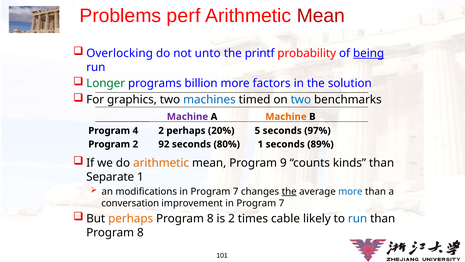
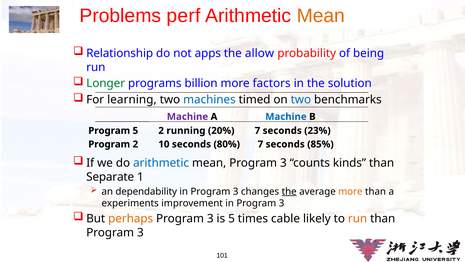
Mean colour: red -> orange (321, 16)
Overlocking: Overlocking -> Relationship (120, 53)
unto: unto -> apps (208, 53)
printf: printf -> allow (260, 53)
being underline: present -> none (369, 53)
graphics: graphics -> learning (132, 100)
Machine colour: orange -> blue (286, 117)
Program 4: 4 -> 5 (135, 130)
2 perhaps: perhaps -> running (186, 130)
20% 5: 5 -> 7 (257, 130)
97%: 97% -> 23% (317, 130)
92: 92 -> 10 (164, 144)
80% 1: 1 -> 7 (260, 144)
89%: 89% -> 85% (320, 144)
arithmetic colour: orange -> blue (161, 163)
mean Program 9: 9 -> 3 (283, 163)
modifications: modifications -> dependability (146, 191)
7: 7 -> 3 (236, 191)
more colour: blue -> orange (350, 191)
conversation: conversation -> experiments (130, 203)
improvement in Program 7: 7 -> 3 (282, 203)
8: 8 -> 3 (210, 218)
is 2: 2 -> 5 (232, 218)
run colour: blue -> orange (358, 218)
8: 8 -> 3 (140, 232)
